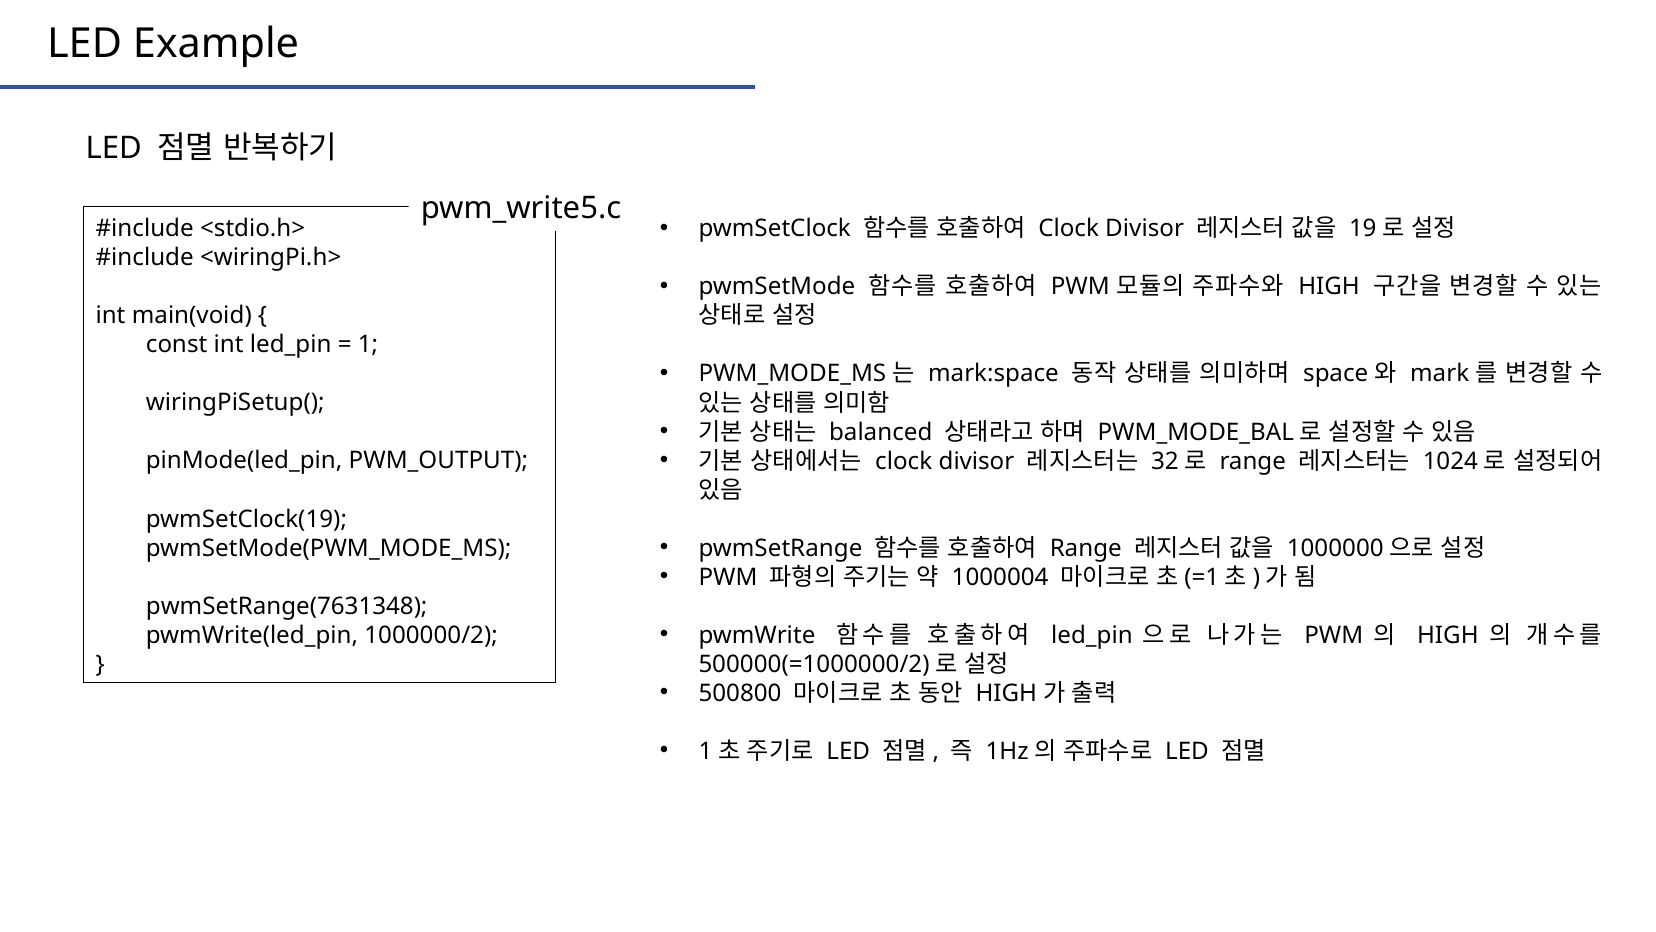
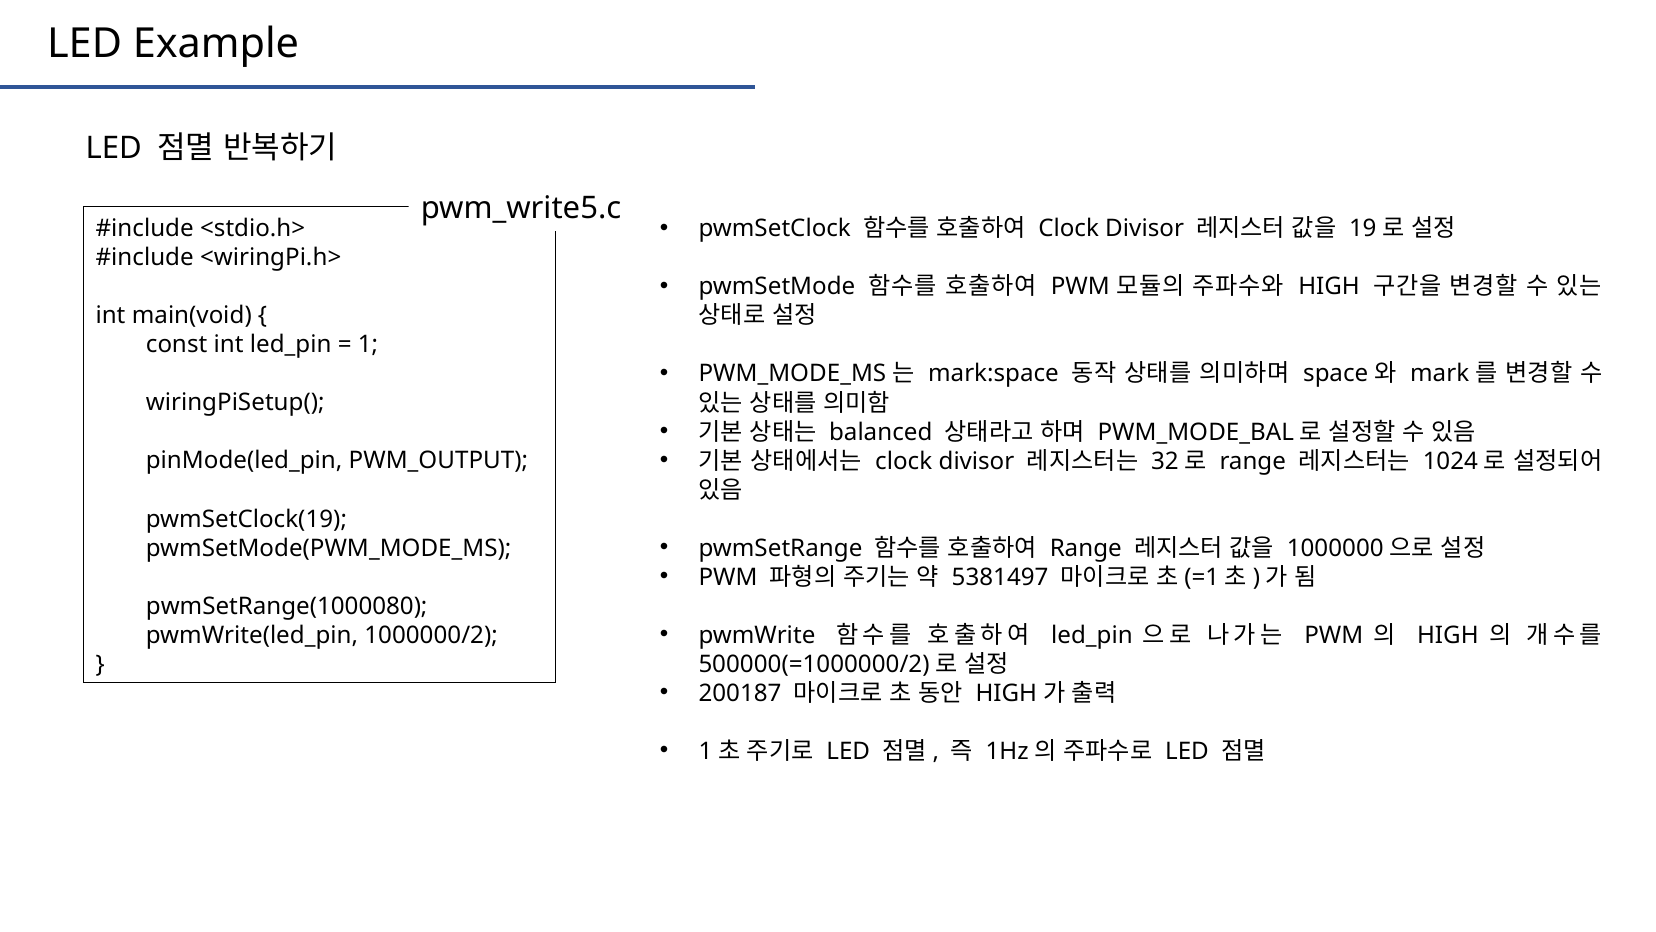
1000004: 1000004 -> 5381497 (1000, 577)
pwmSetRange(7631348: pwmSetRange(7631348 -> pwmSetRange(1000080 (287, 606)
500800: 500800 -> 200187 (740, 693)
